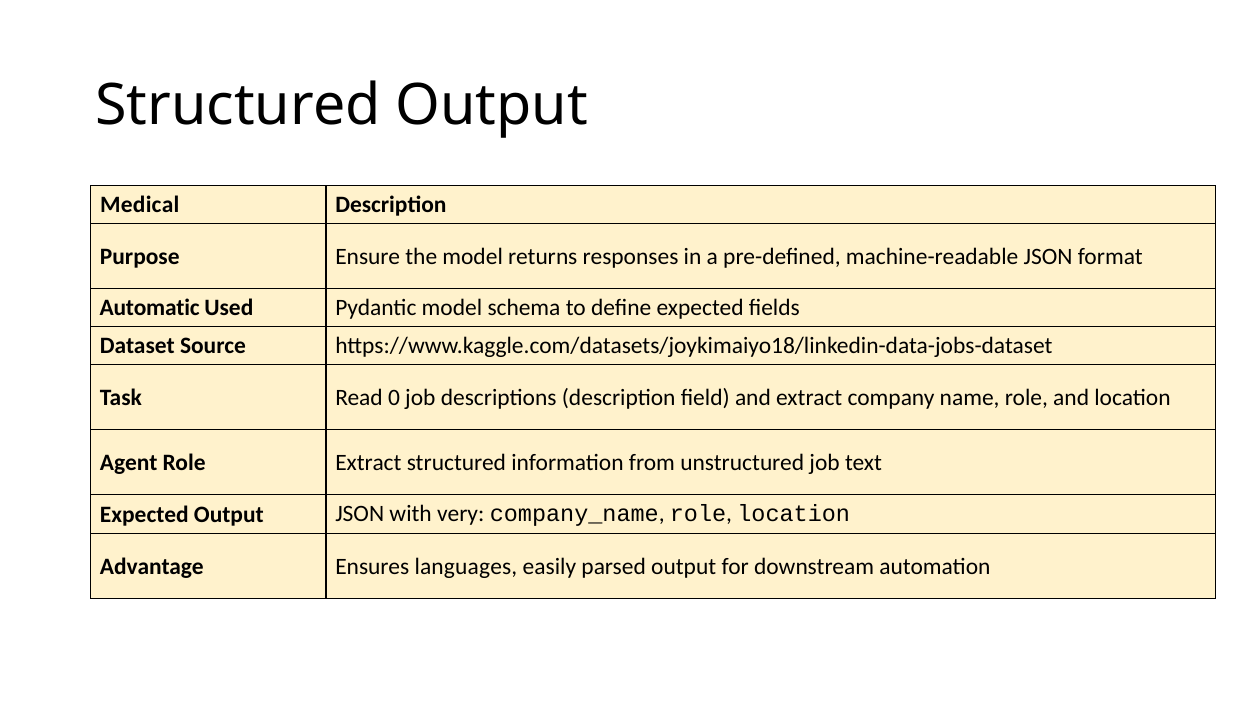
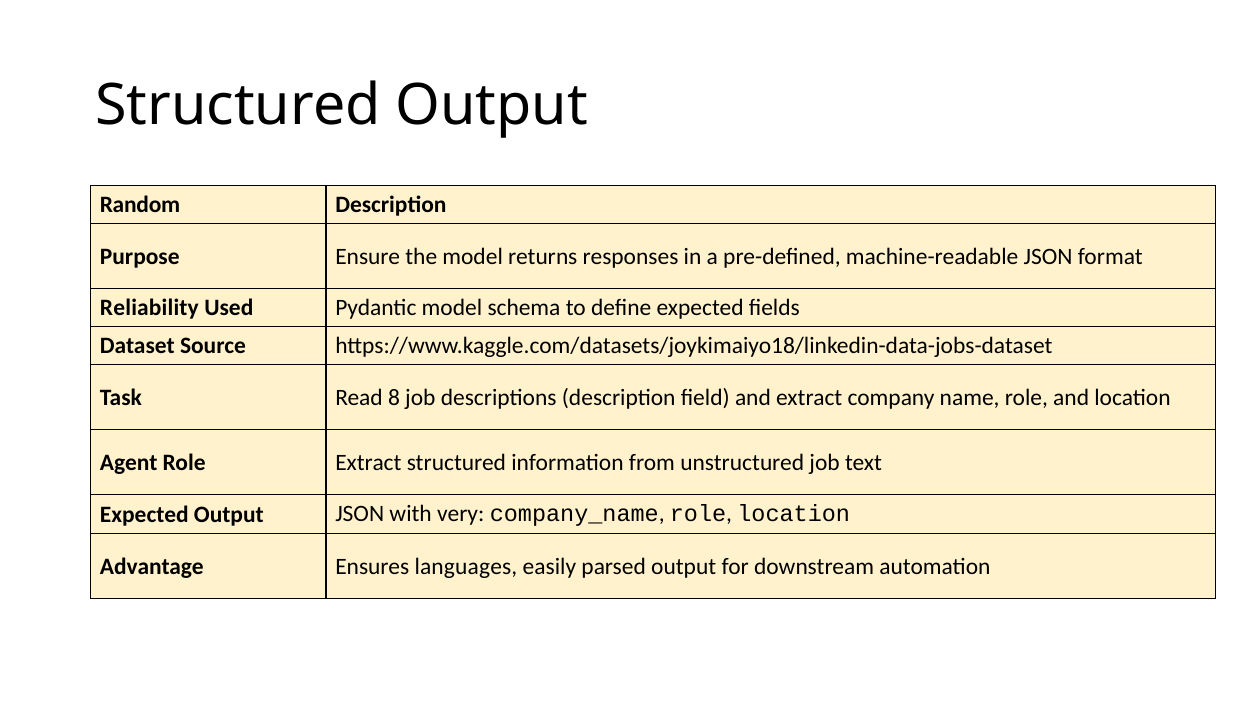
Medical: Medical -> Random (140, 205)
Automatic: Automatic -> Reliability (149, 308)
0: 0 -> 8 (394, 398)
